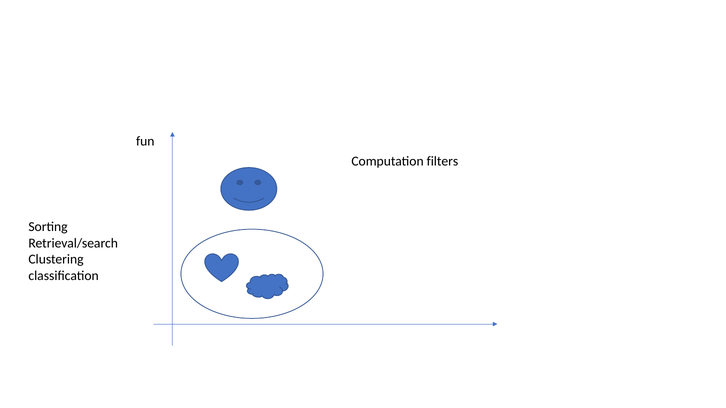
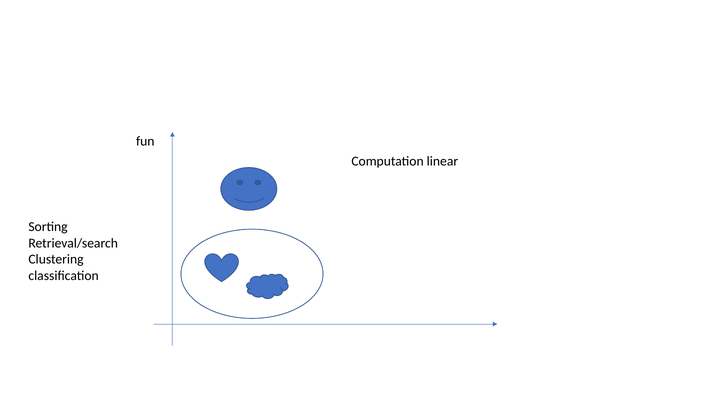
filters: filters -> linear (442, 161)
